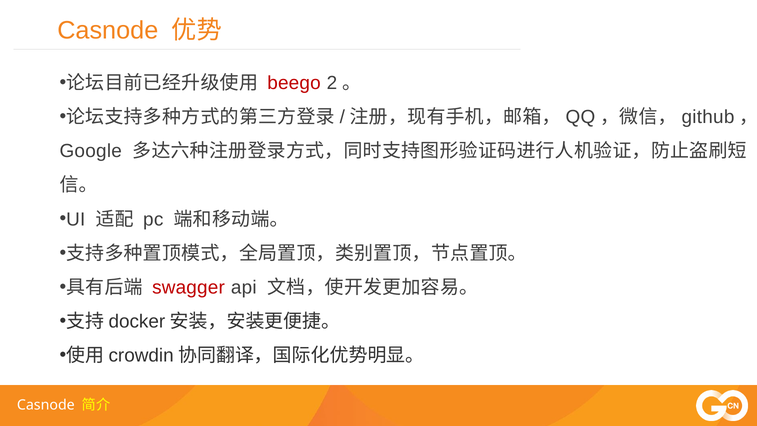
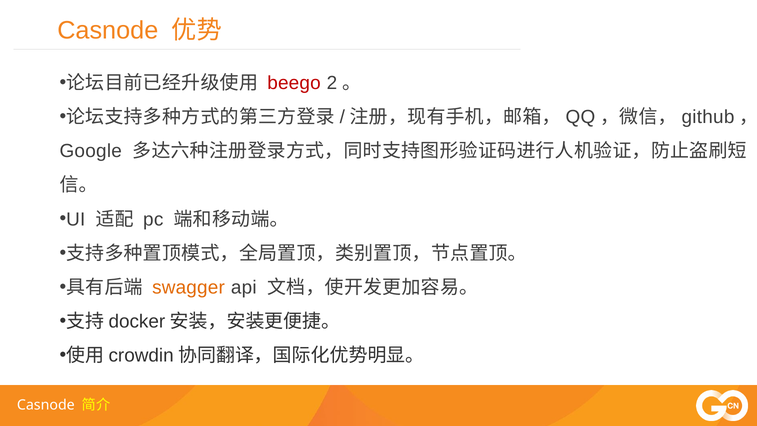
swagger colour: red -> orange (188, 287)
